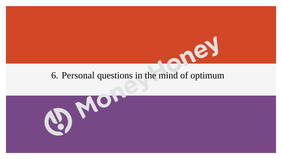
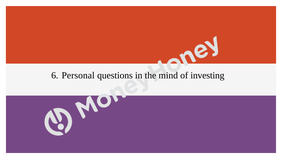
optimum: optimum -> investing (207, 75)
